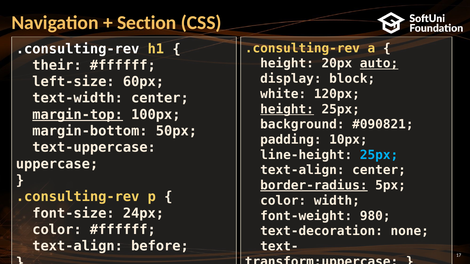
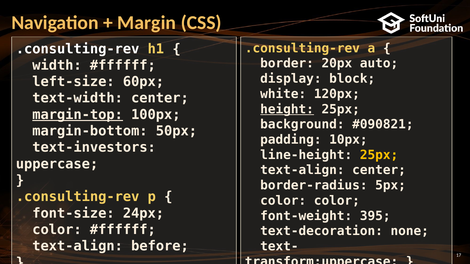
Section: Section -> Margin (147, 23)
height: height -> border (287, 64)
auto underline: present -> none (379, 64)
their: their -> width (57, 65)
text-uppercase: text-uppercase -> text-investors (94, 148)
25px colour: light blue -> yellow (379, 155)
border-radius underline: present -> none (314, 186)
color width: width -> color (337, 201)
980: 980 -> 395 (375, 216)
